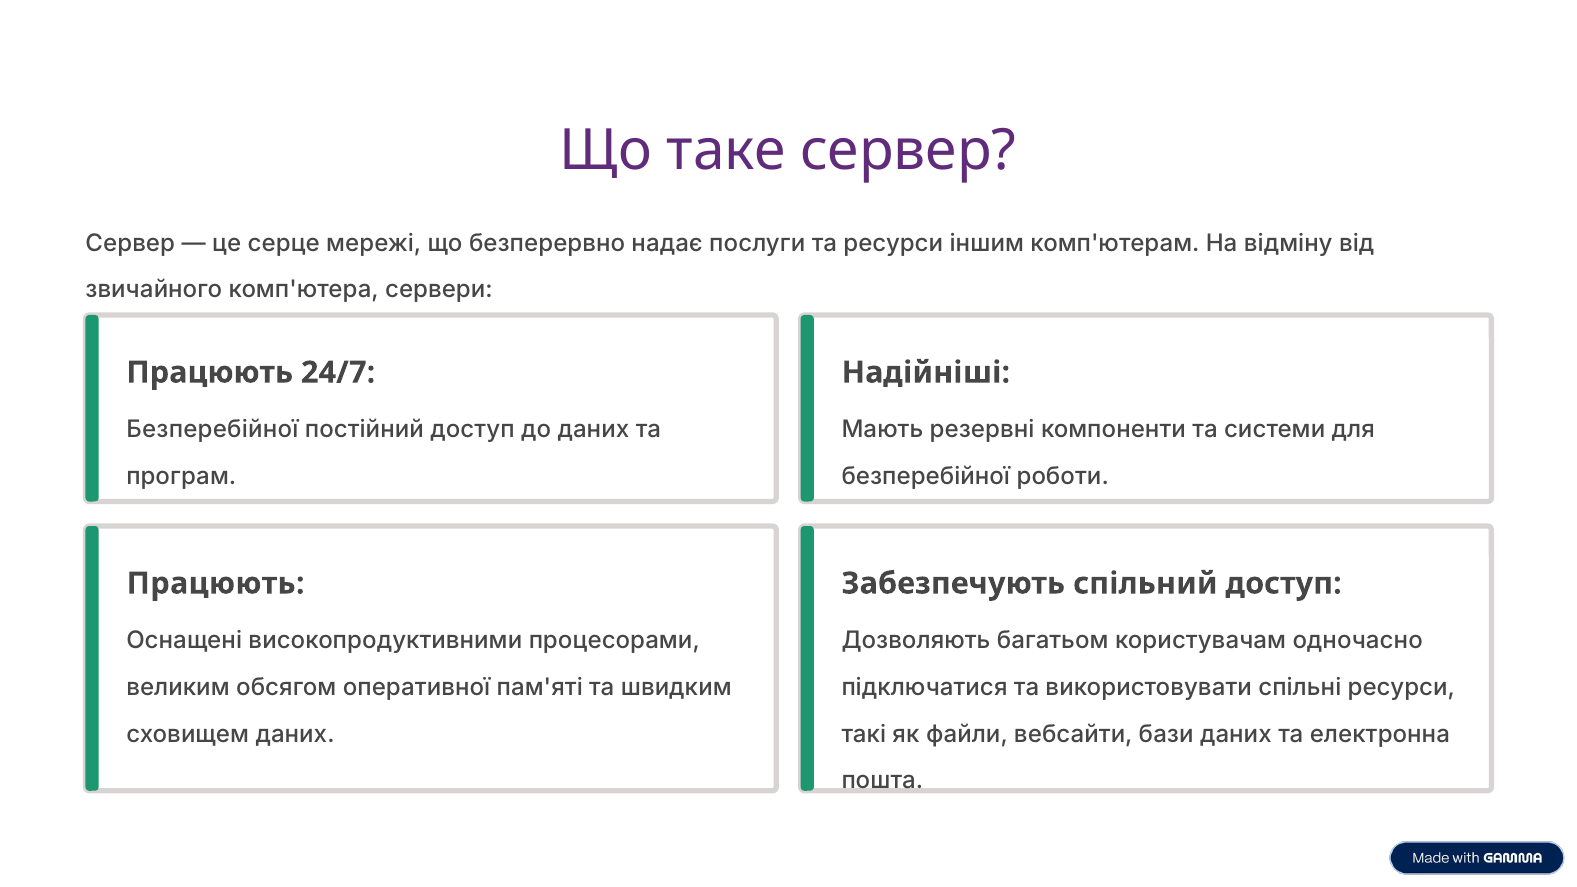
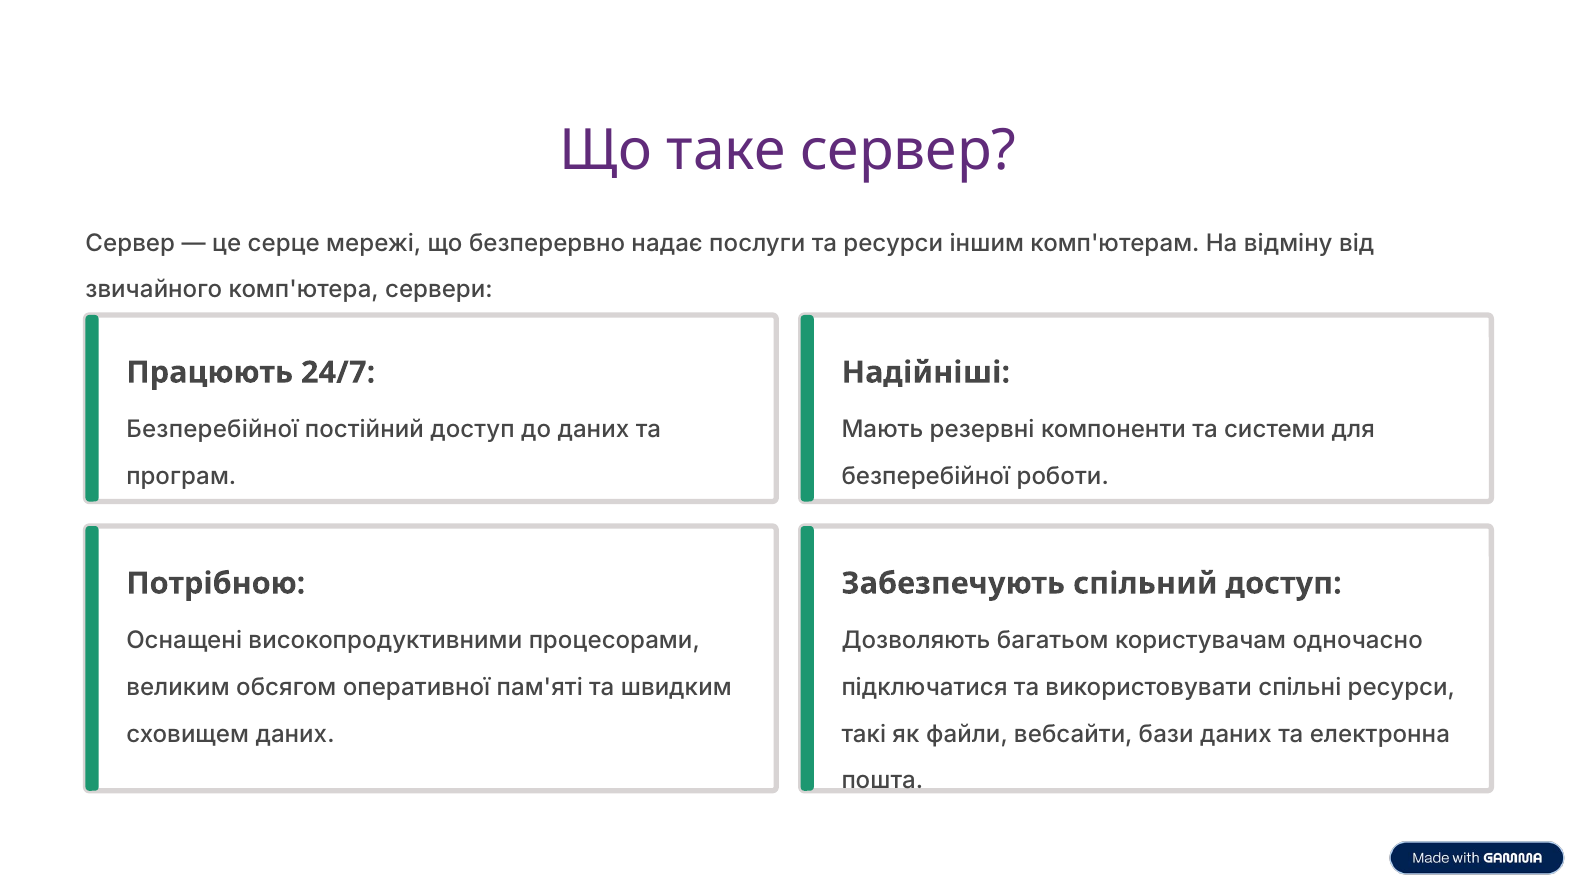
Працюють: Працюють -> Потрібною (216, 583)
